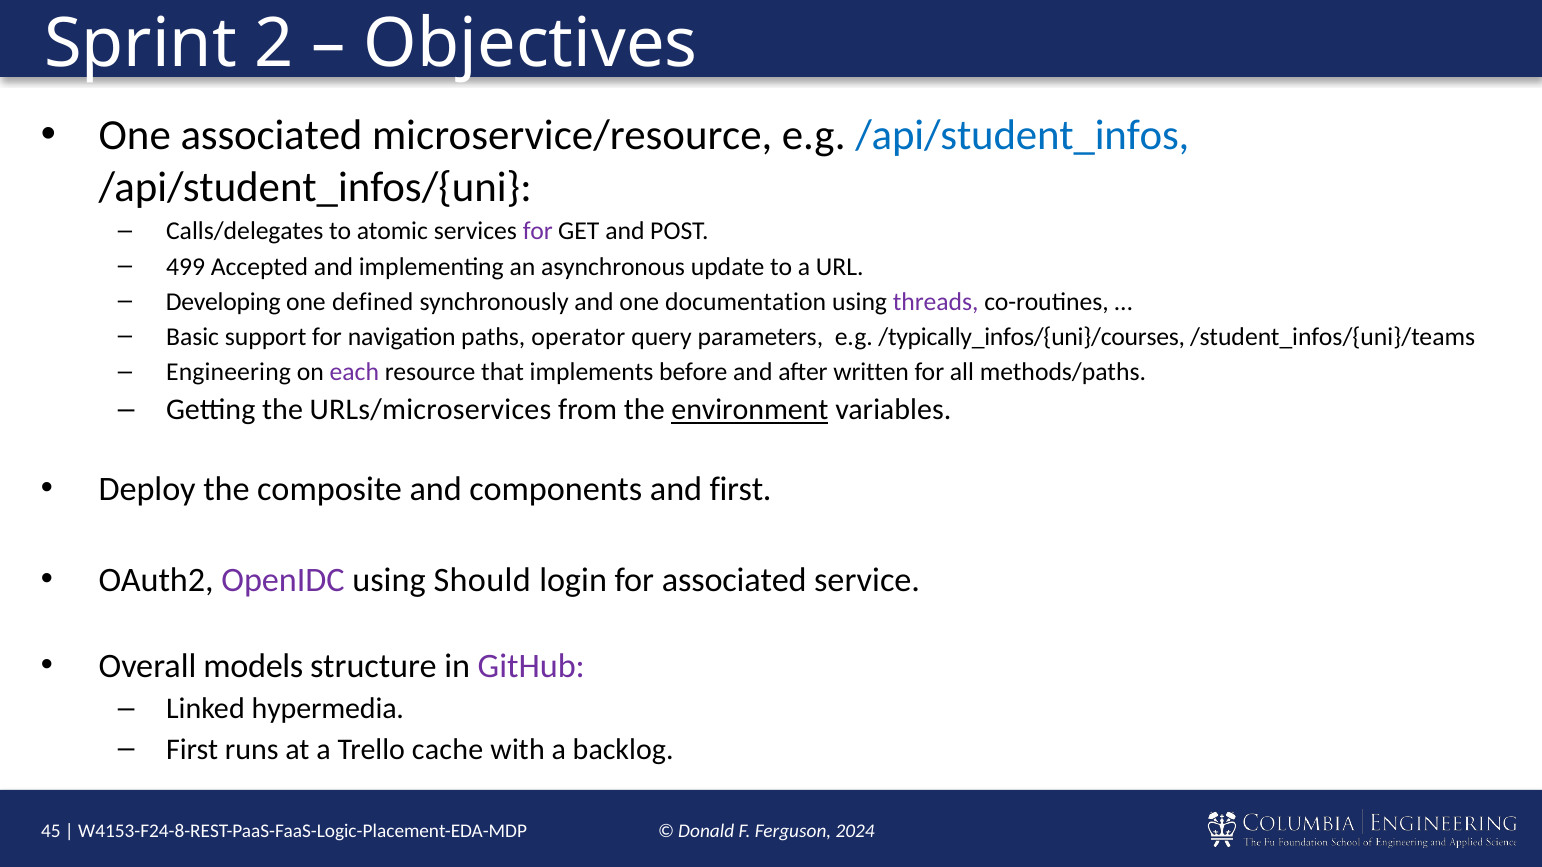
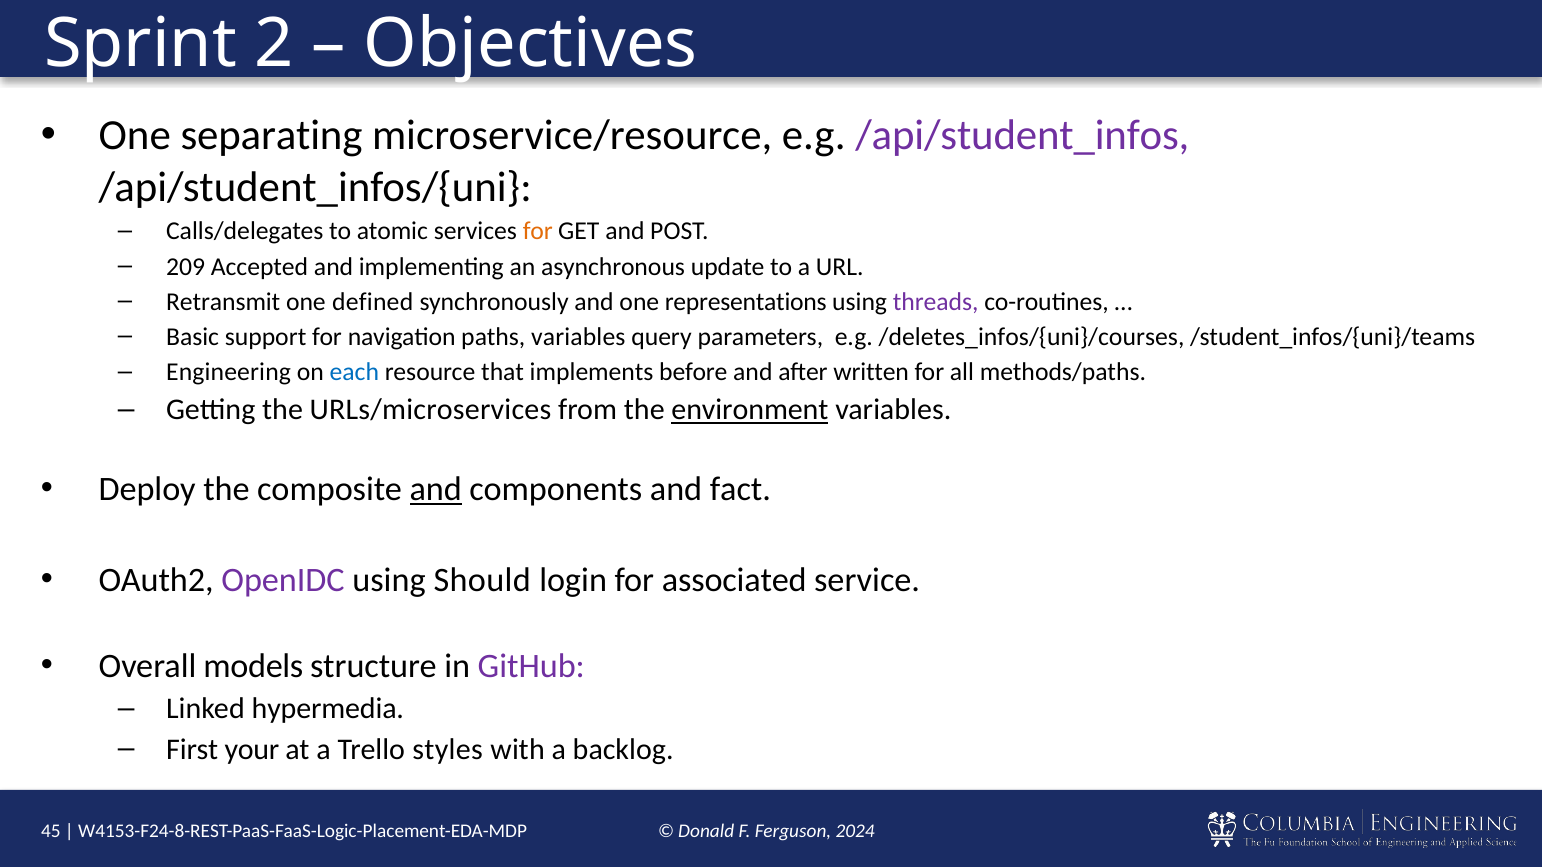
One associated: associated -> separating (272, 136)
/api/student_infos colour: blue -> purple (1022, 136)
for colour: purple -> orange (538, 232)
499: 499 -> 209 (186, 267)
Developing: Developing -> Retransmit (223, 302)
documentation: documentation -> representations (746, 302)
paths operator: operator -> variables (578, 337)
/typically_infos/{uni}/courses: /typically_infos/{uni}/courses -> /deletes_infos/{uni}/courses (1032, 337)
each colour: purple -> blue (354, 372)
and underline: none -> present (436, 489)
and first: first -> fact (740, 489)
runs: runs -> your (252, 750)
cache: cache -> styles (448, 750)
